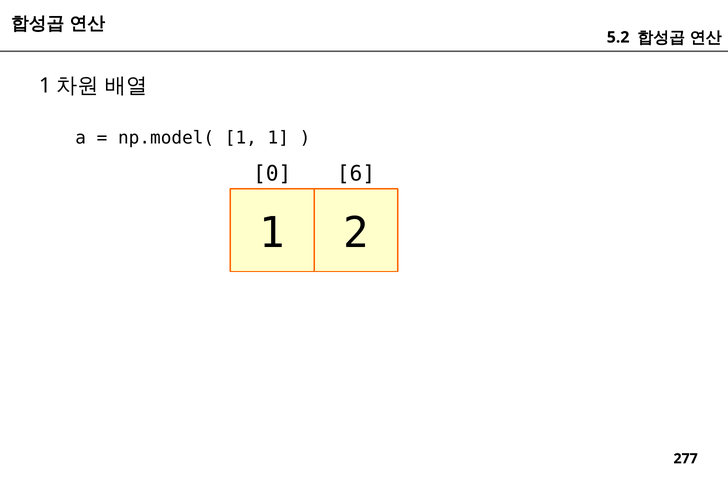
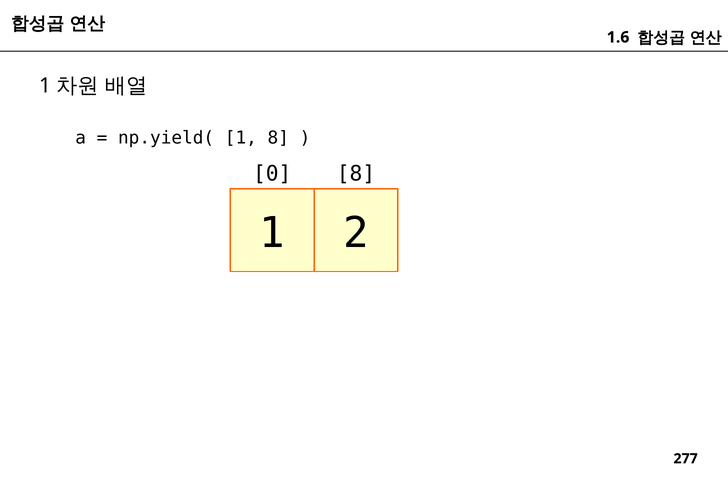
5.2: 5.2 -> 1.6 (618, 37)
np.model(: np.model( -> np.yield( (166, 138)
1 1: 1 -> 8 (278, 138)
0 6: 6 -> 8 (356, 174)
